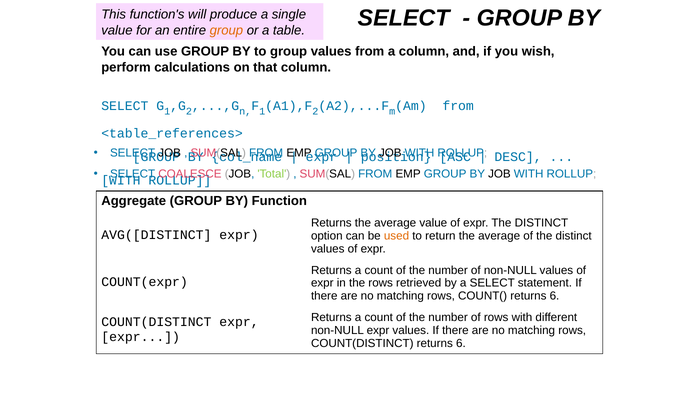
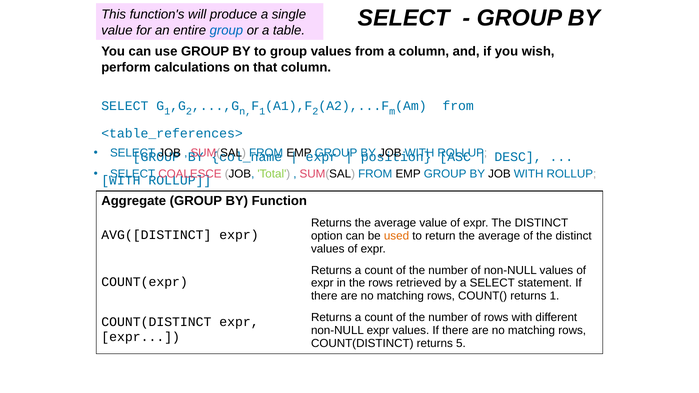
group colour: orange -> blue (226, 30)
COUNT( returns 6: 6 -> 1 (554, 296)
COUNT(DISTINCT returns 6: 6 -> 5 (461, 343)
